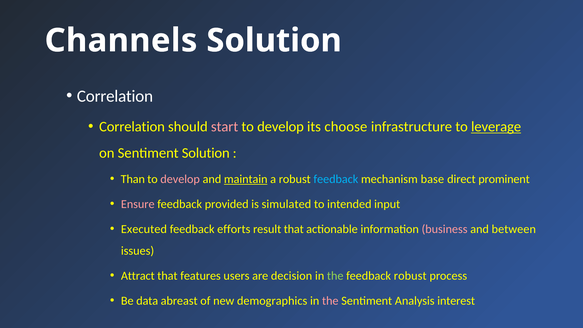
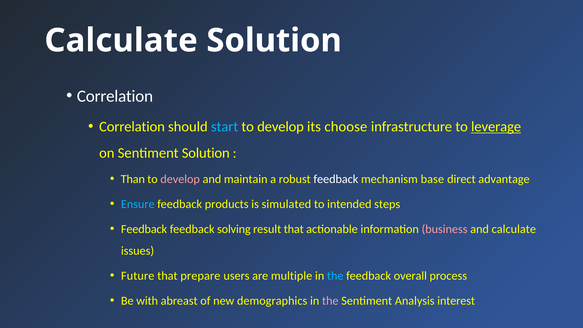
Channels: Channels -> Calculate (121, 41)
start colour: pink -> light blue (225, 127)
maintain underline: present -> none (246, 179)
feedback colour: light blue -> white (336, 179)
prominent: prominent -> advantage (504, 179)
Ensure colour: pink -> light blue (138, 204)
provided: provided -> products (227, 204)
input: input -> steps (387, 204)
Executed: Executed -> Feedback (144, 229)
efforts: efforts -> solving (234, 229)
and between: between -> calculate (514, 229)
Attract: Attract -> Future (138, 276)
features: features -> prepare (200, 276)
decision: decision -> multiple (292, 276)
the colour: light green -> light blue (335, 276)
feedback robust: robust -> overall (410, 276)
data: data -> with (147, 301)
